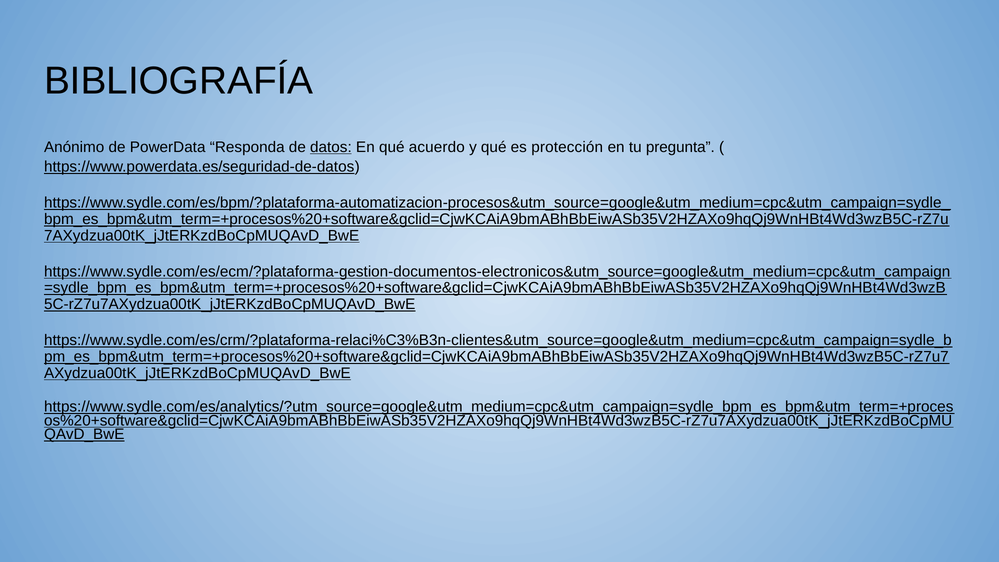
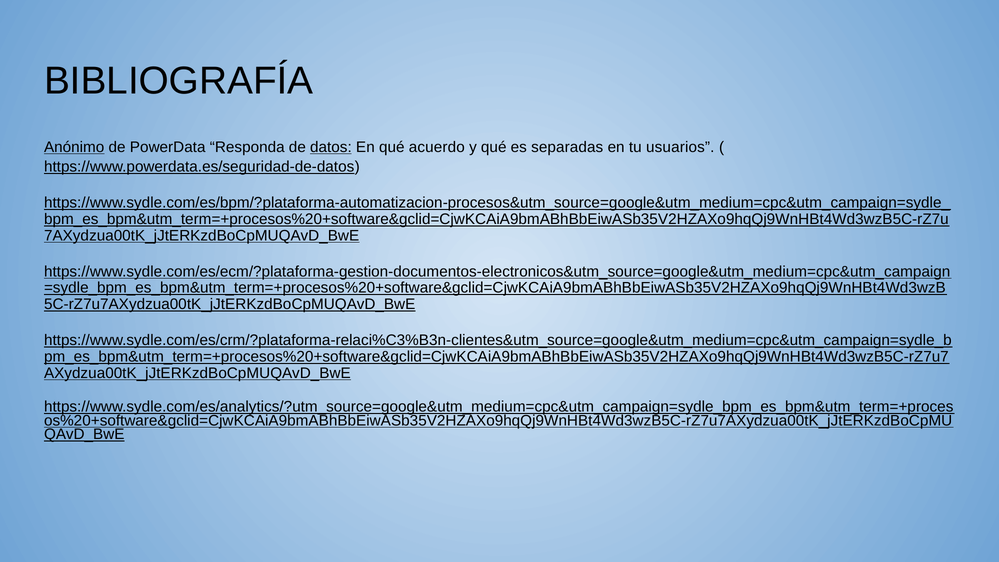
Anónimo underline: none -> present (74, 147)
protección: protección -> separadas (567, 147)
pregunta: pregunta -> usuarios (680, 147)
